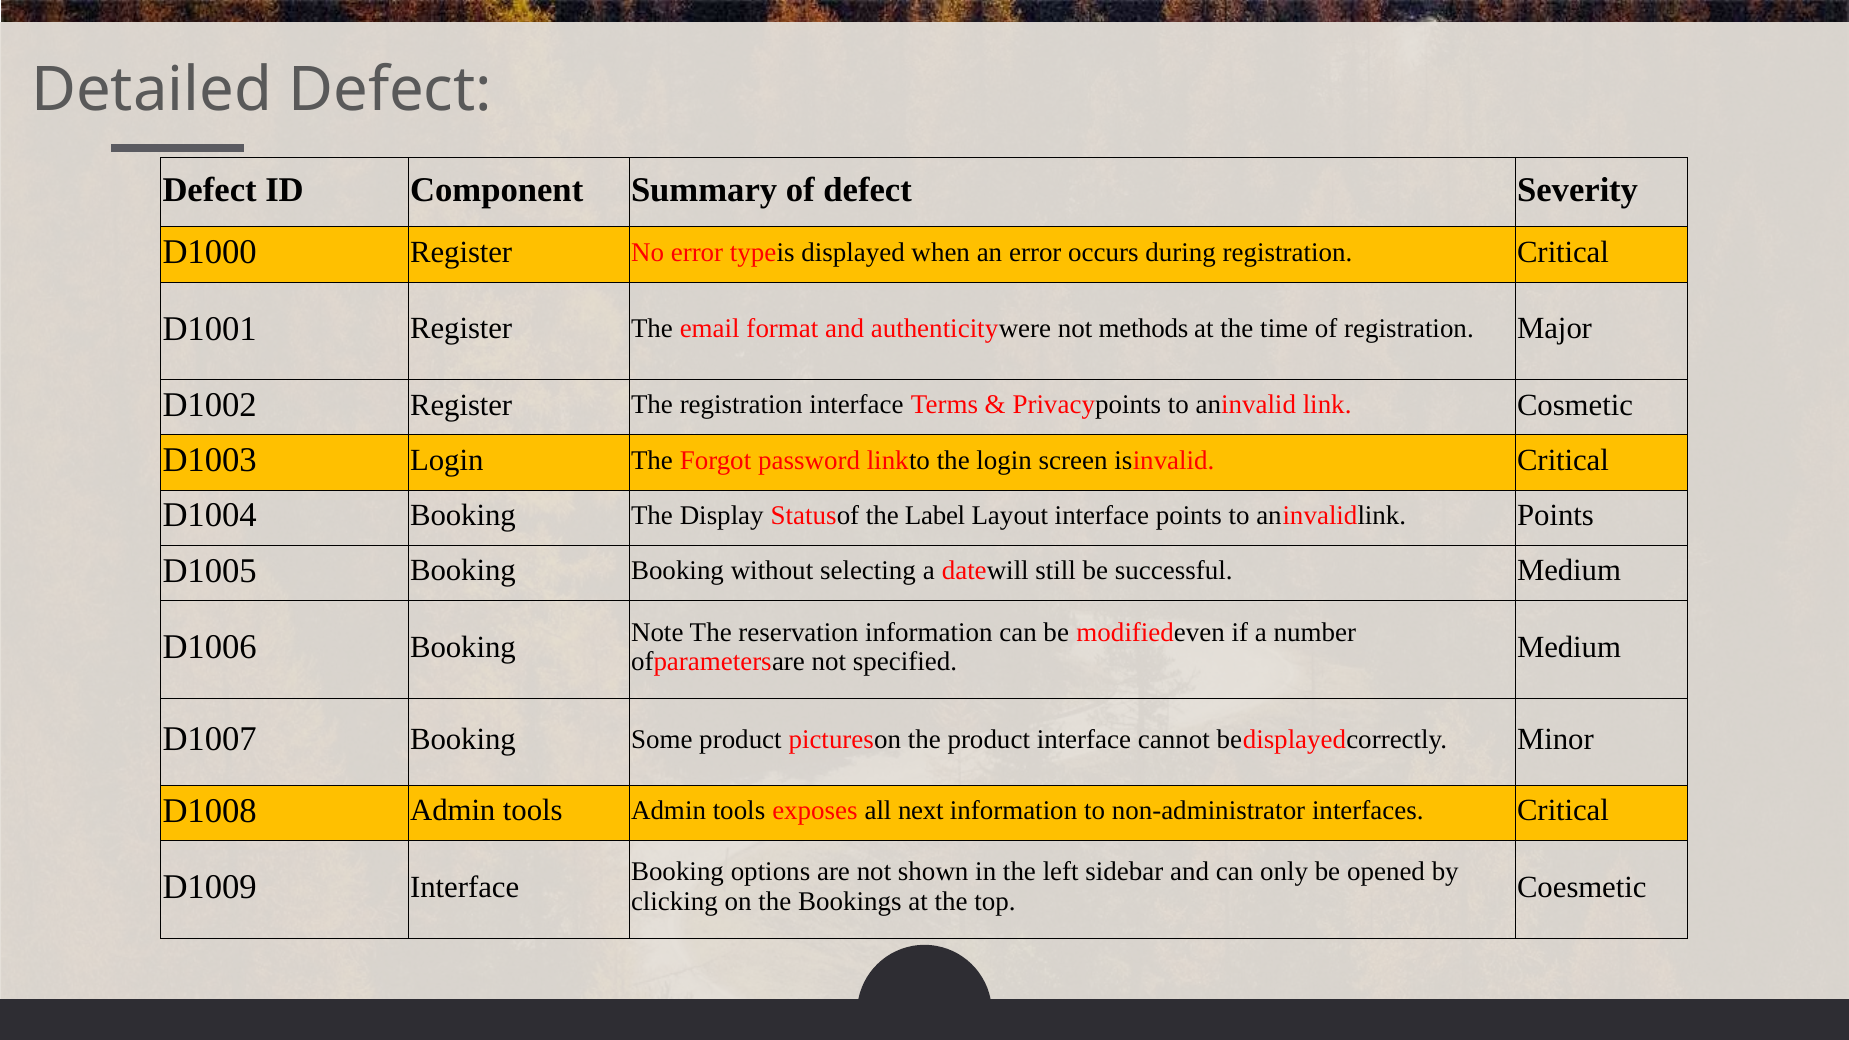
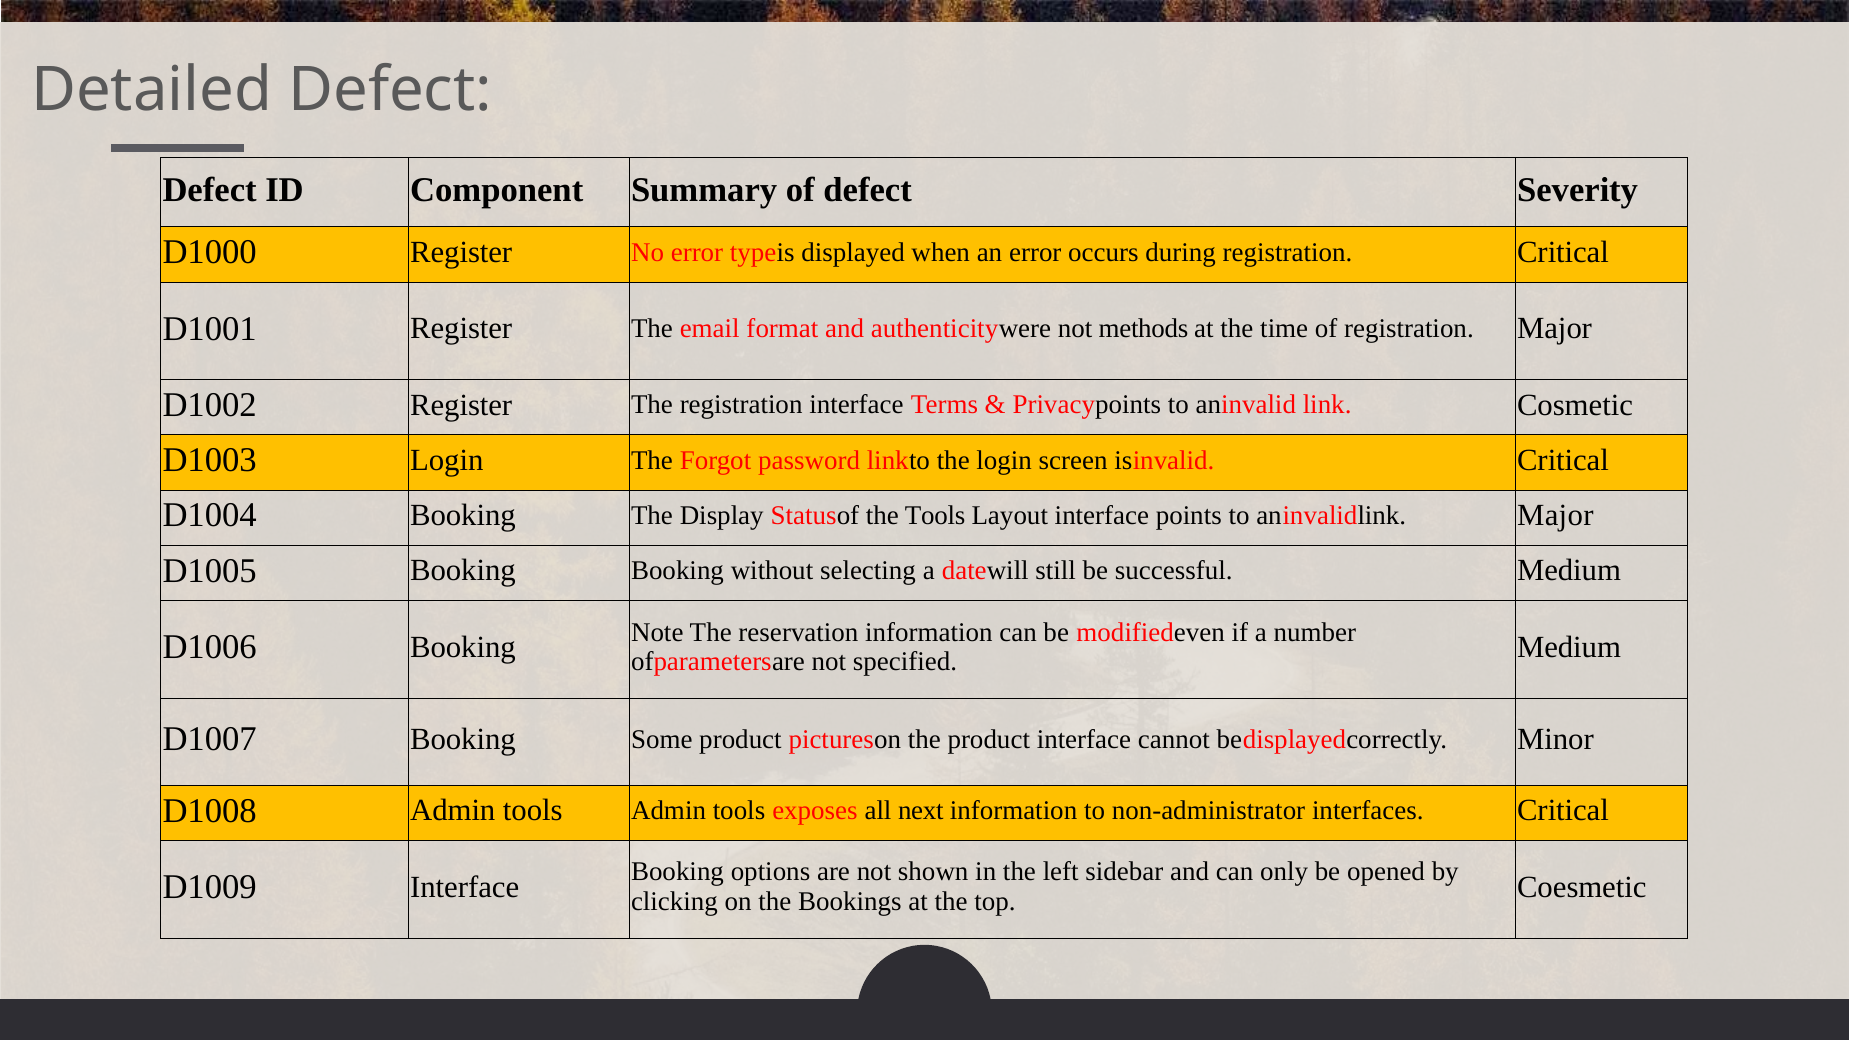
the Label: Label -> Tools (935, 515)
aninvalidlink Points: Points -> Major (1555, 515)
